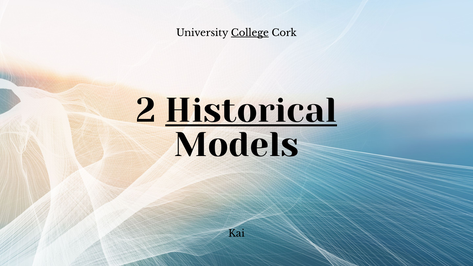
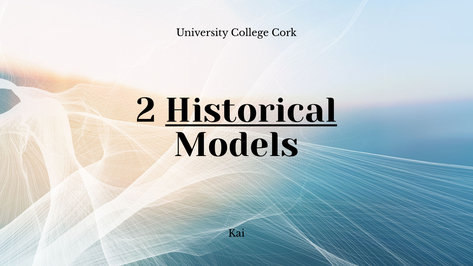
College underline: present -> none (250, 33)
